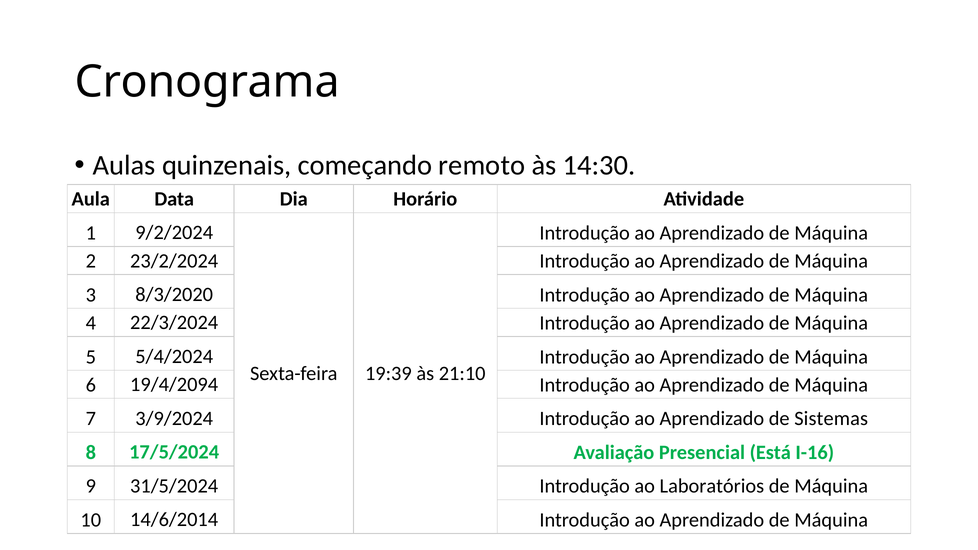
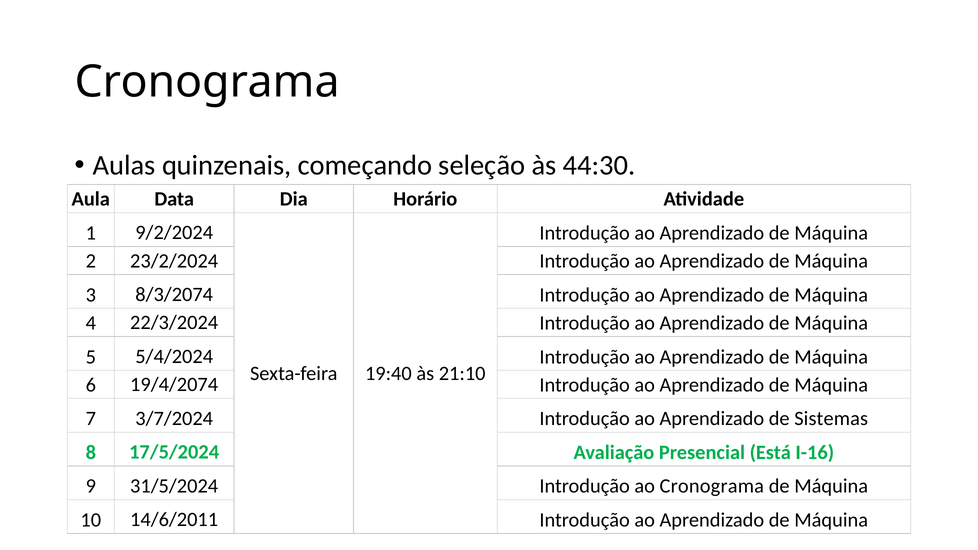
remoto: remoto -> seleção (482, 165)
14:30: 14:30 -> 44:30 (599, 165)
8/3/2020: 8/3/2020 -> 8/3/2074 (174, 295)
19:39: 19:39 -> 19:40 (388, 373)
19/4/2094: 19/4/2094 -> 19/4/2074 (174, 385)
3/9/2024: 3/9/2024 -> 3/7/2024 (174, 418)
ao Laboratórios: Laboratórios -> Cronograma (712, 486)
14/6/2014: 14/6/2014 -> 14/6/2011 (174, 520)
